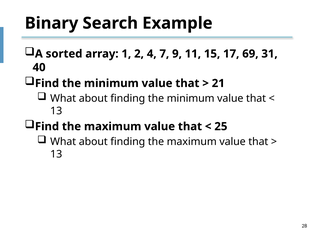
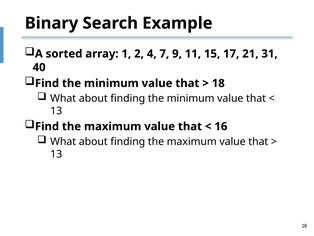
69: 69 -> 21 (250, 54)
21: 21 -> 18 (218, 83)
25: 25 -> 16 (221, 126)
